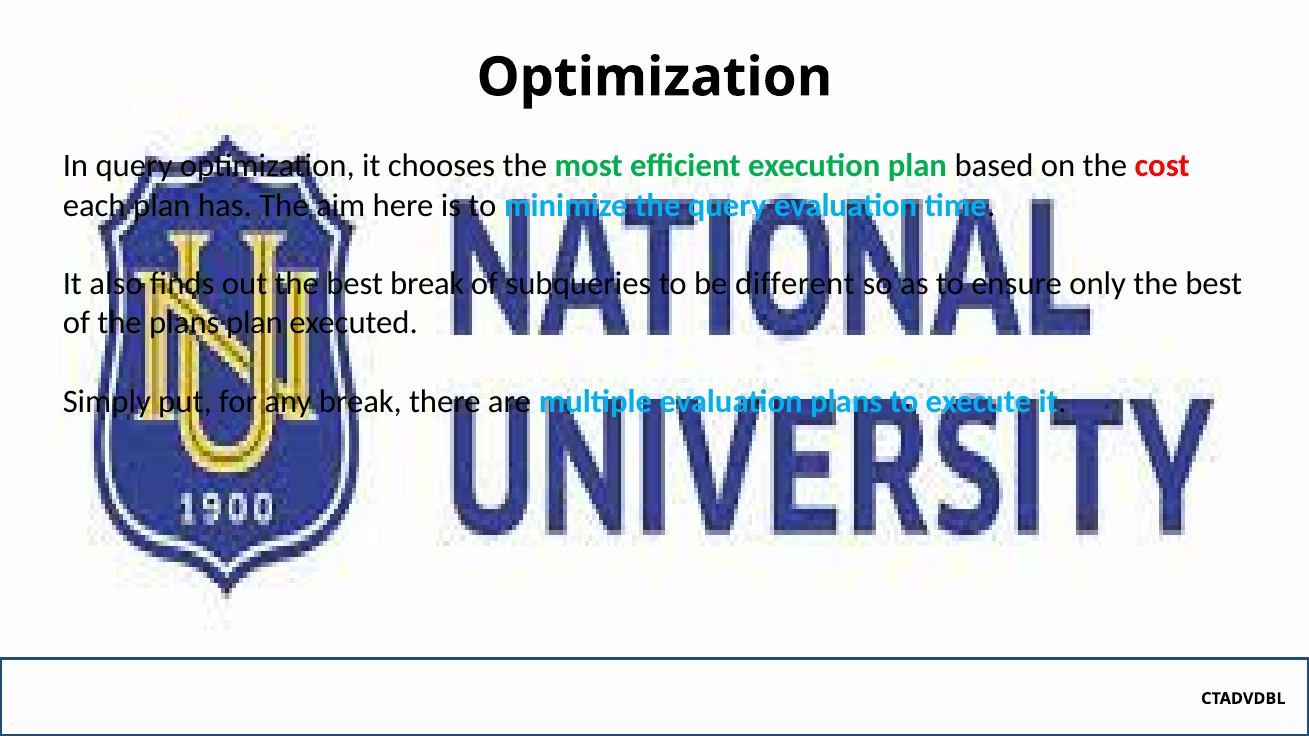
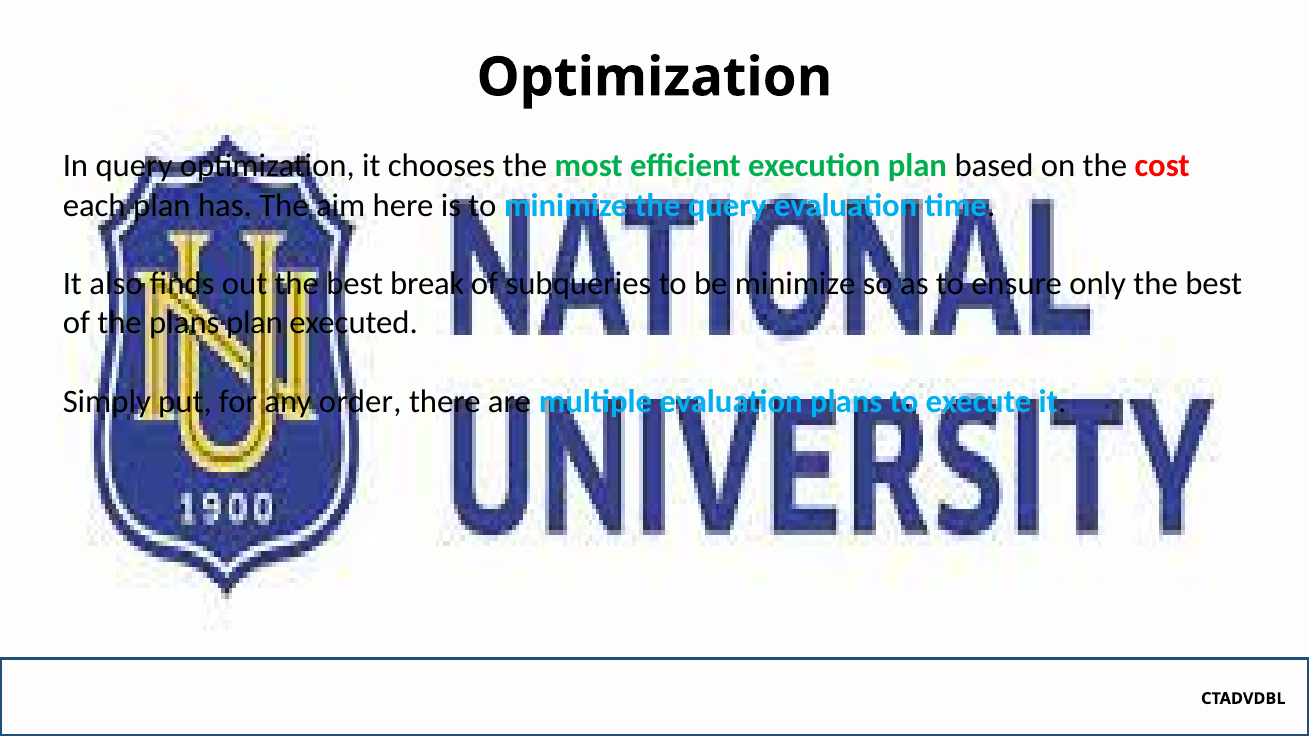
be different: different -> minimize (795, 284)
any break: break -> order (360, 402)
